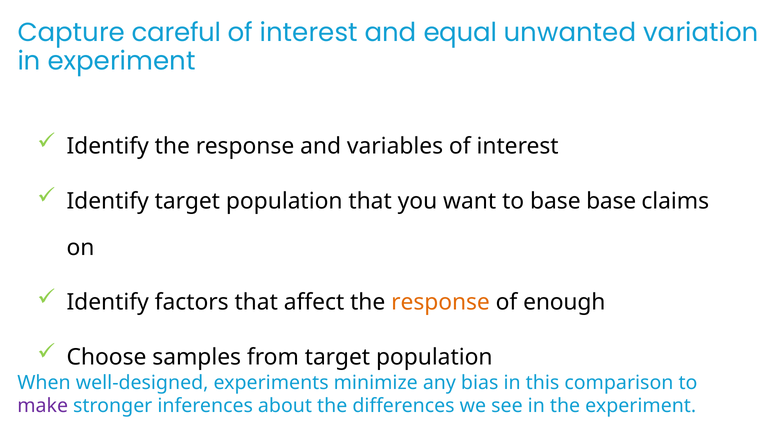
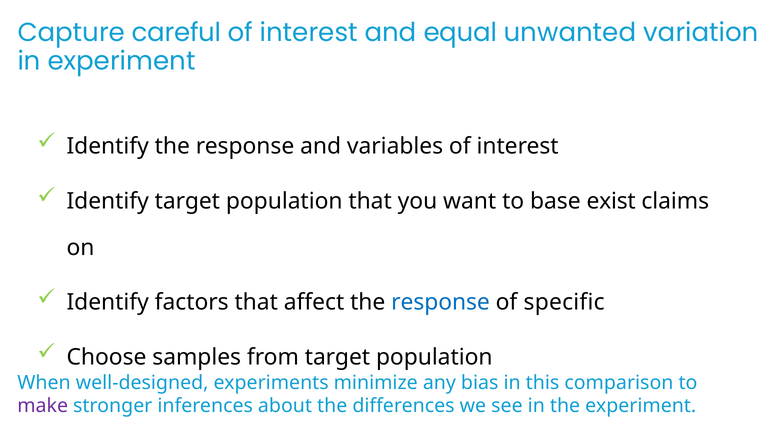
base base: base -> exist (611, 201)
response colour: orange -> blue (441, 303)
enough: enough -> specific (564, 303)
